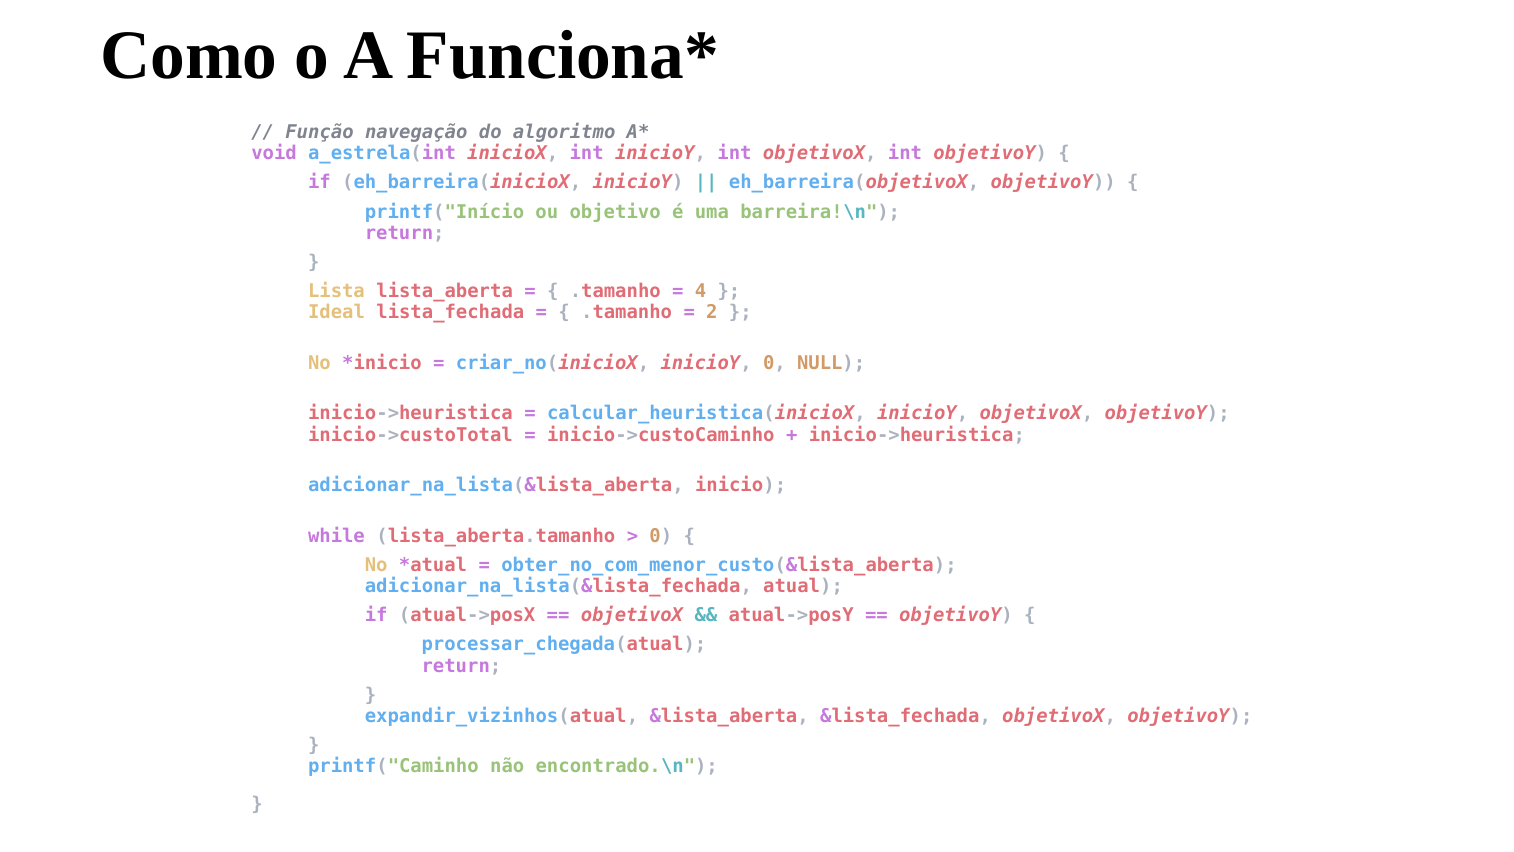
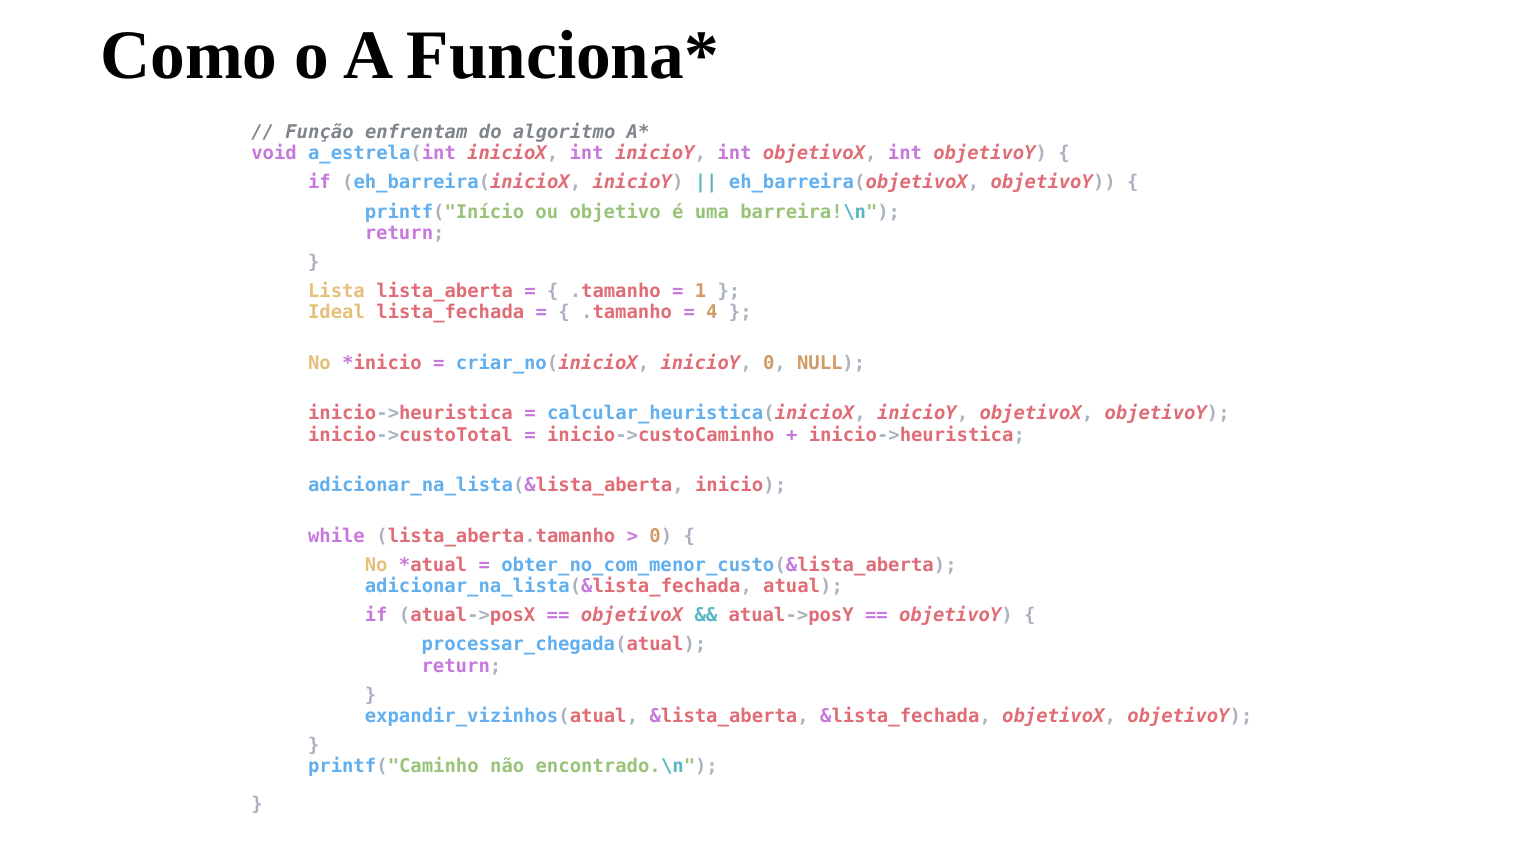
navegação: navegação -> enfrentam (416, 132)
4: 4 -> 1 (701, 291)
2: 2 -> 4 (712, 313)
